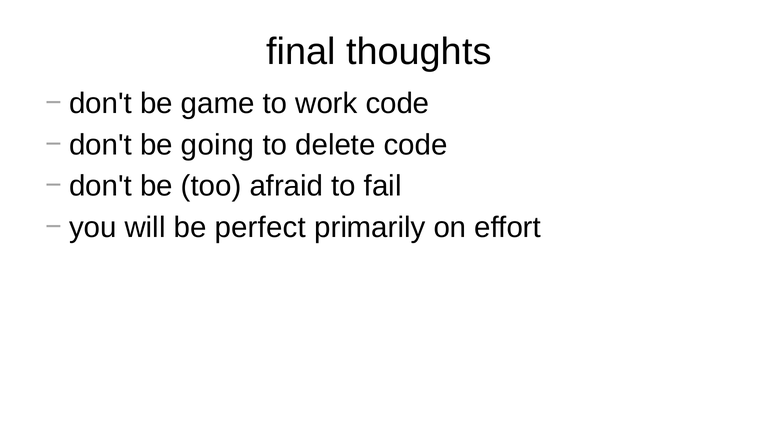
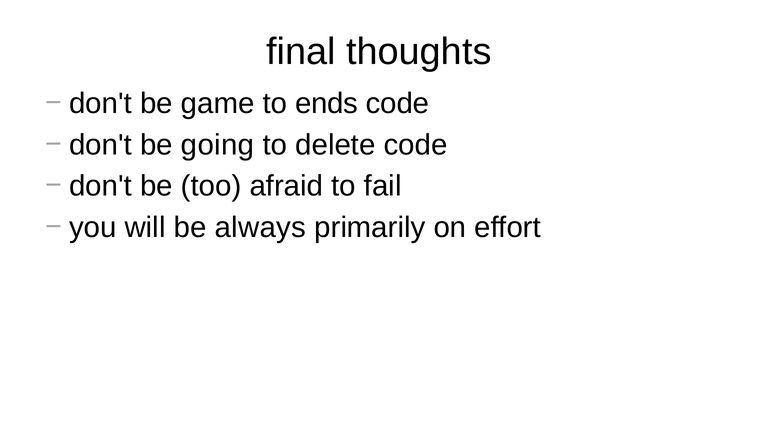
work: work -> ends (327, 103)
perfect: perfect -> always (260, 227)
